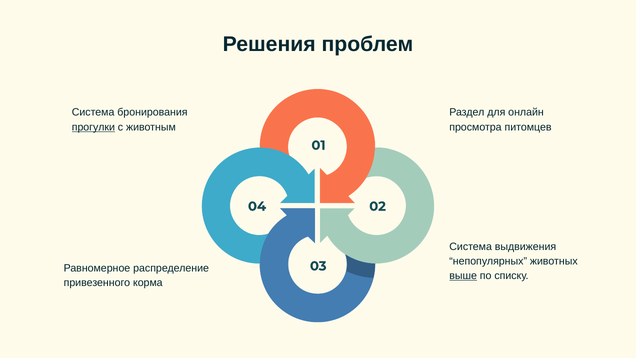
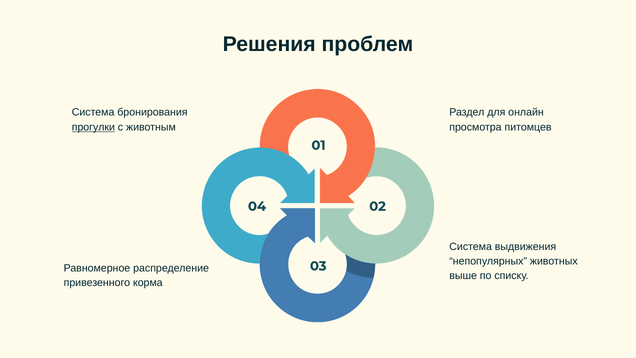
выше underline: present -> none (463, 276)
